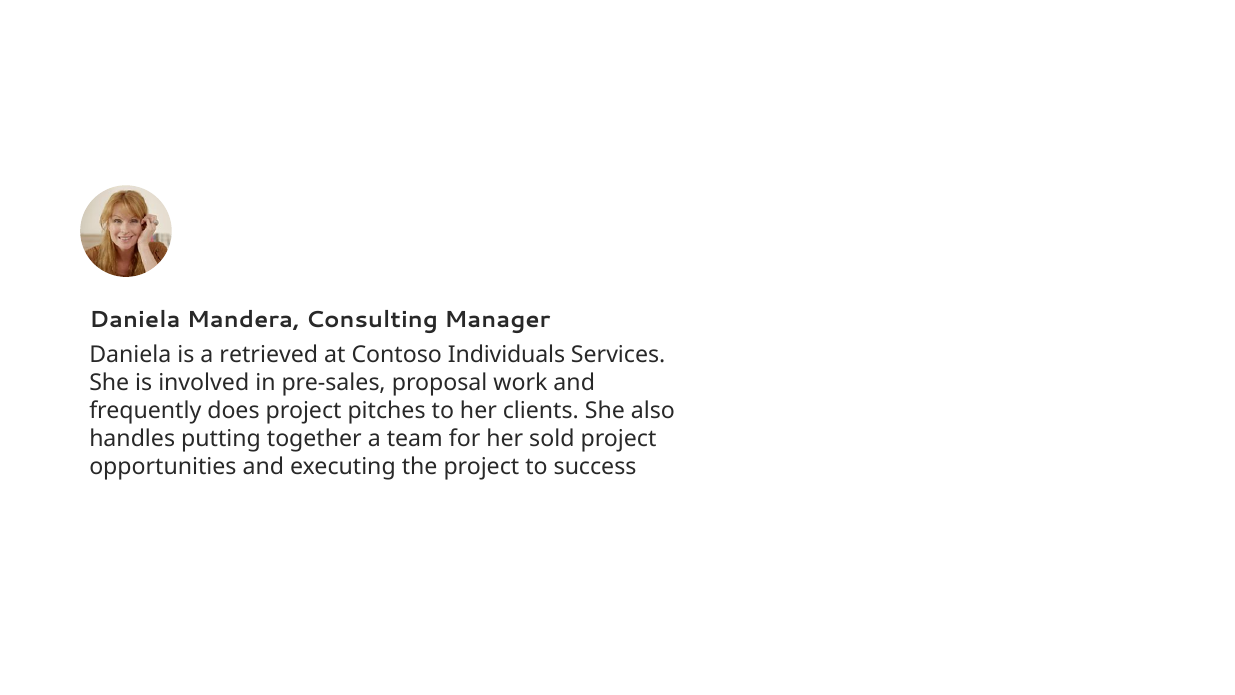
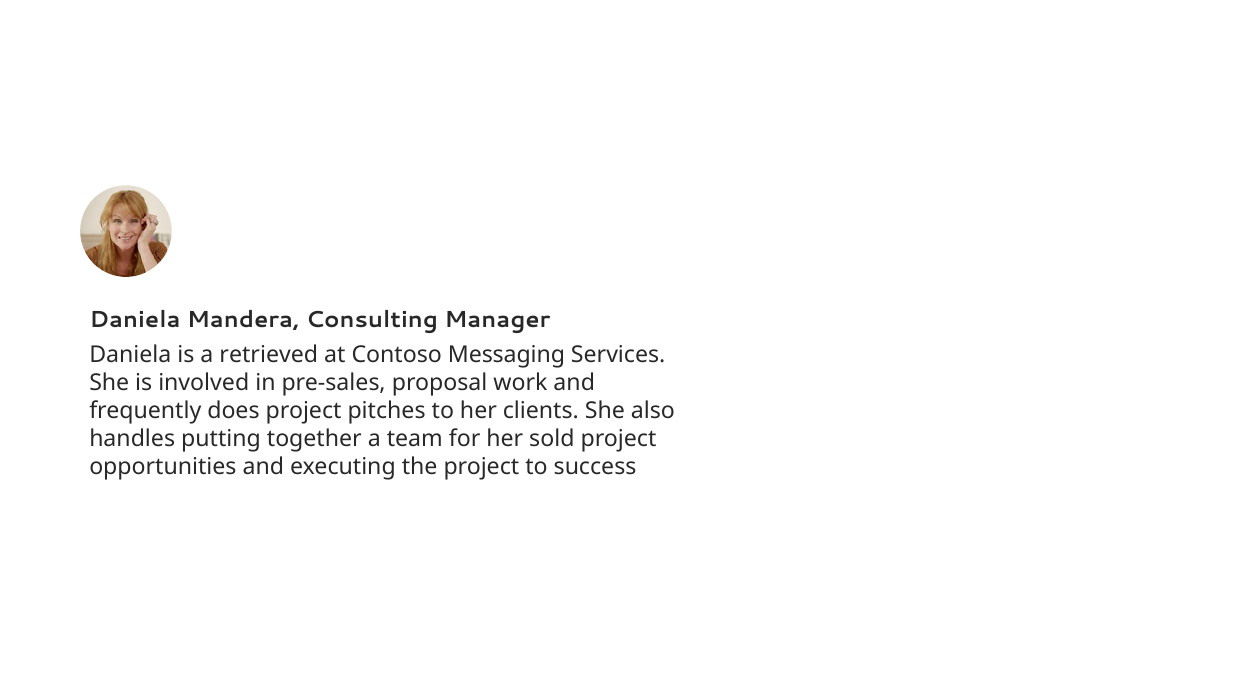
Individuals: Individuals -> Messaging (506, 355)
